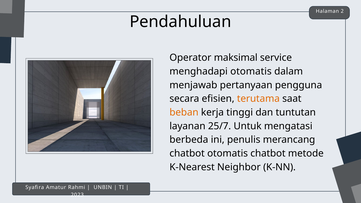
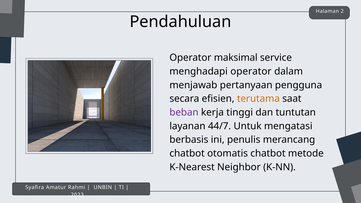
menghadapi otomatis: otomatis -> operator (251, 71)
beban colour: orange -> purple (184, 112)
25/7: 25/7 -> 44/7 (220, 126)
berbeda: berbeda -> berbasis (189, 140)
